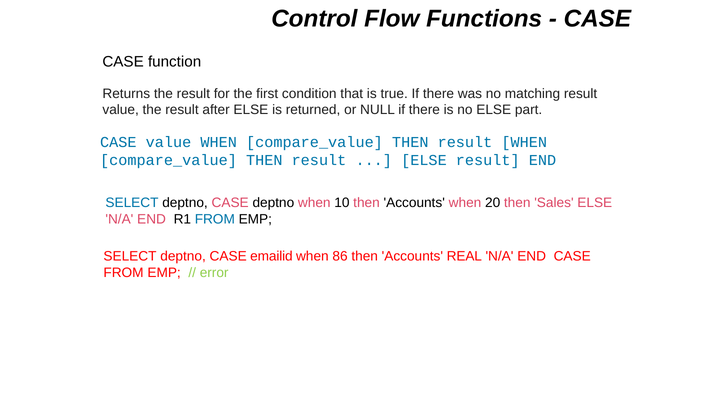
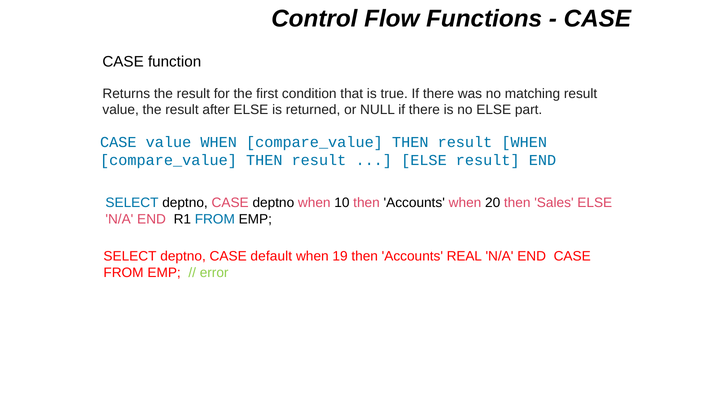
emailid: emailid -> default (271, 257)
86: 86 -> 19 (340, 257)
